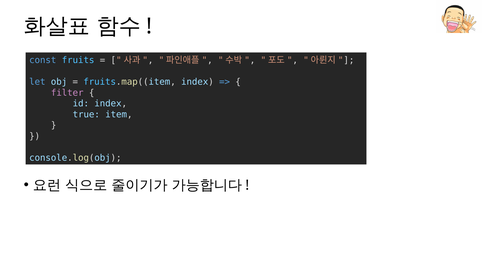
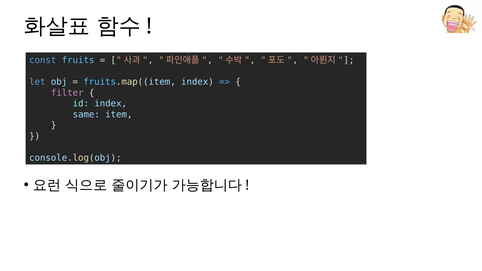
true: true -> same (86, 115)
